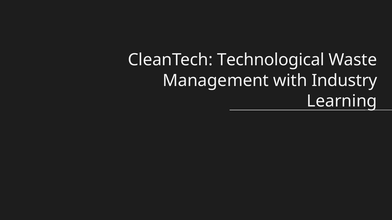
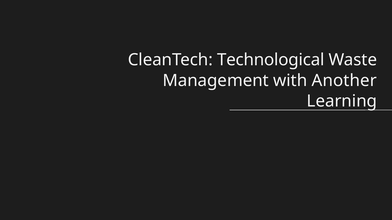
Industry: Industry -> Another (344, 81)
